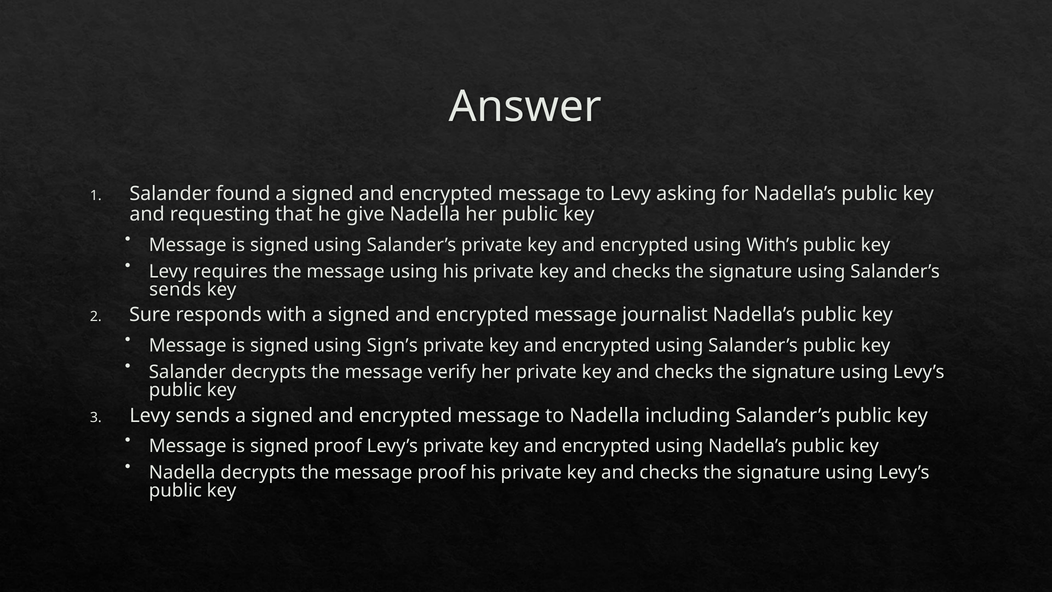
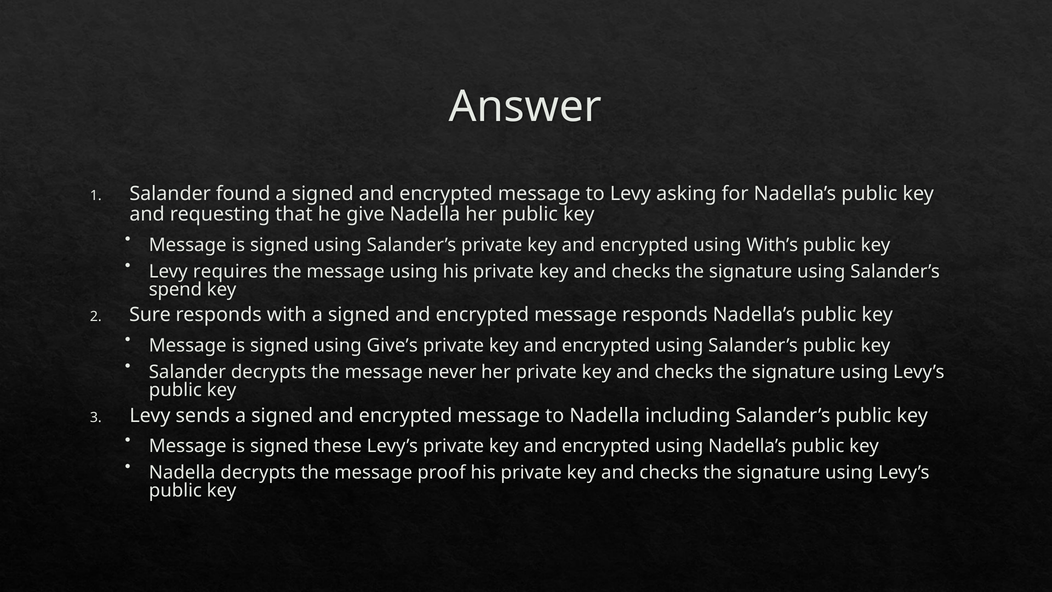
sends: sends -> spend (175, 289)
message journalist: journalist -> responds (665, 315)
Sign’s: Sign’s -> Give’s (392, 346)
verify: verify -> never (452, 372)
signed proof: proof -> these (338, 446)
